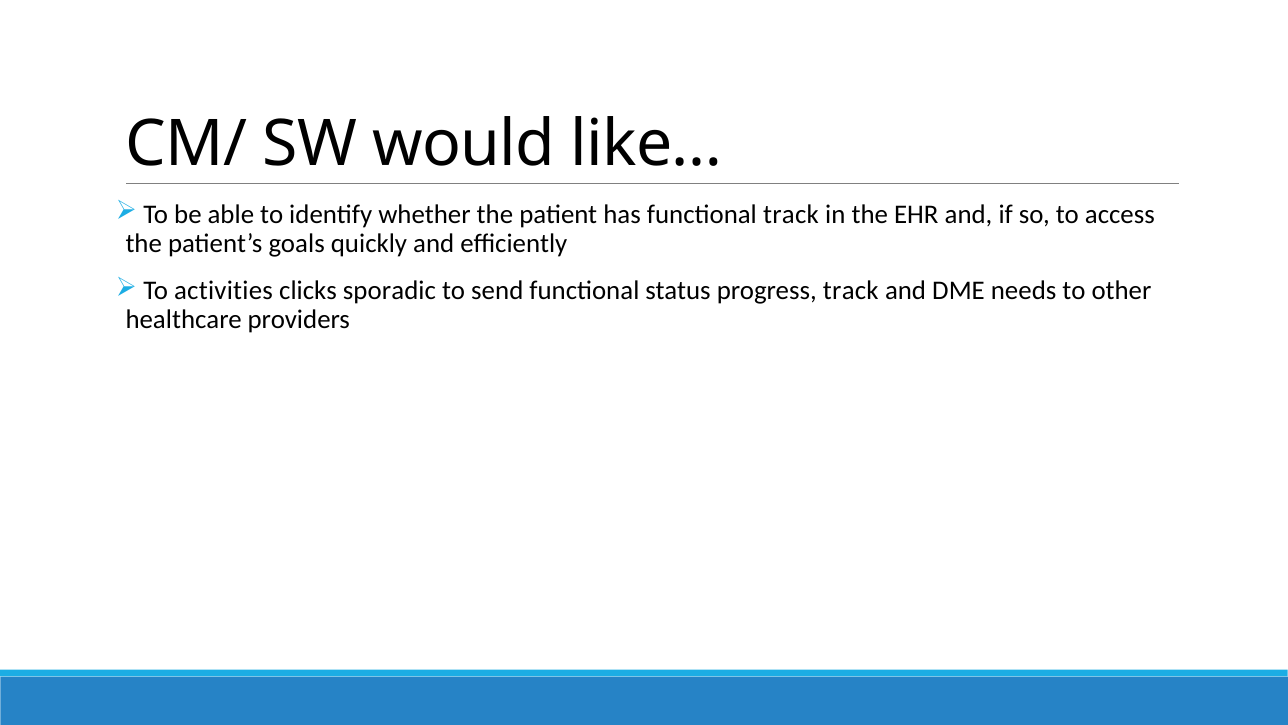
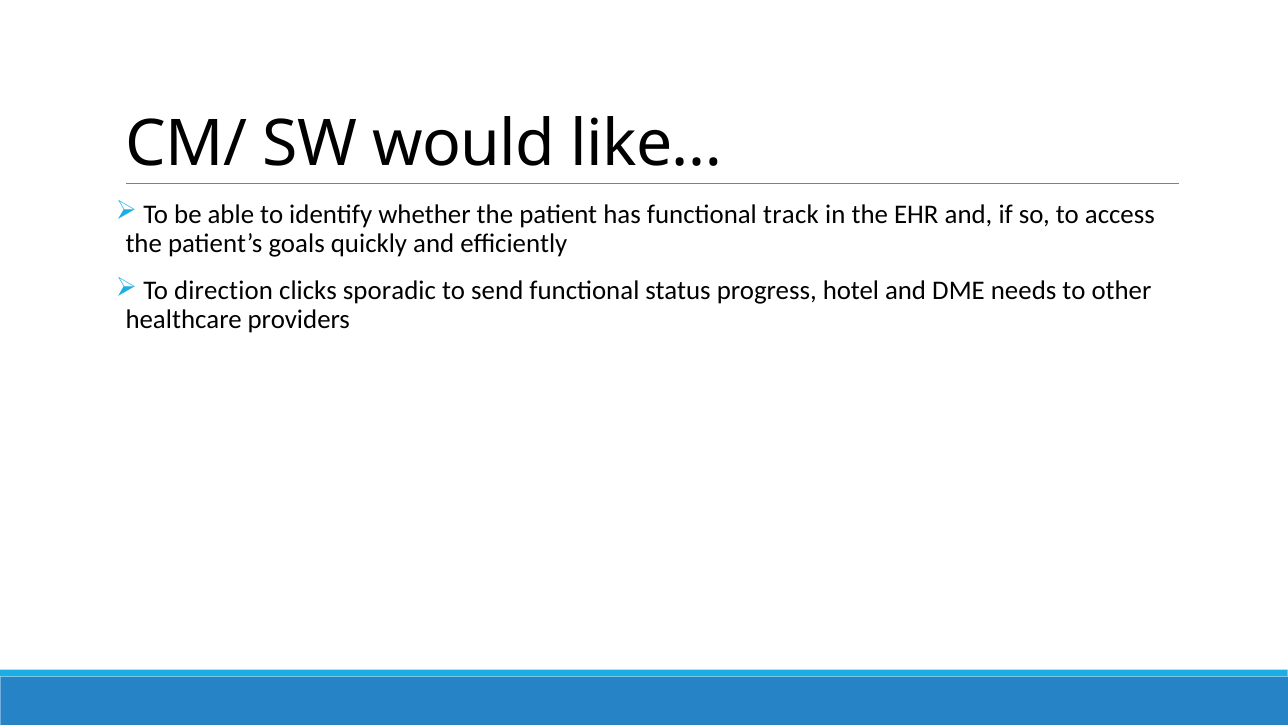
activities: activities -> direction (224, 291)
progress track: track -> hotel (851, 291)
